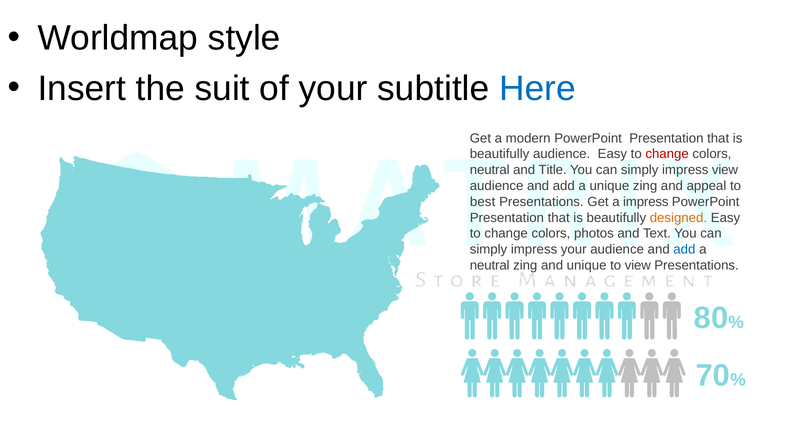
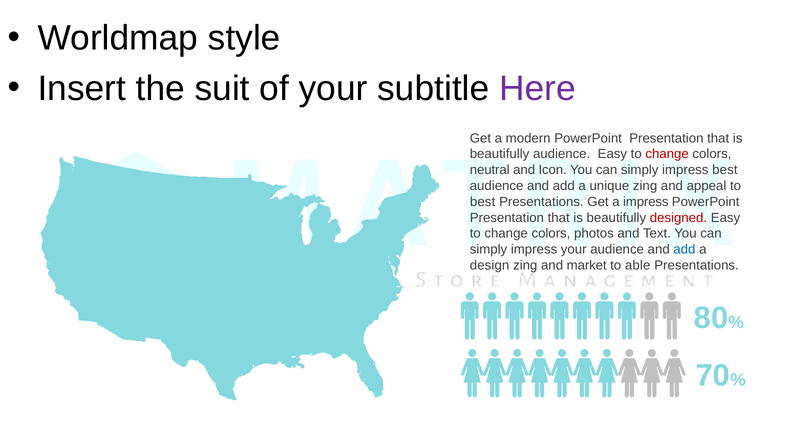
Here colour: blue -> purple (537, 88)
Title: Title -> Icon (553, 170)
impress view: view -> best (725, 170)
designed colour: orange -> red (678, 218)
neutral: neutral -> design (490, 265)
and unique: unique -> market (587, 265)
to view: view -> able (638, 265)
